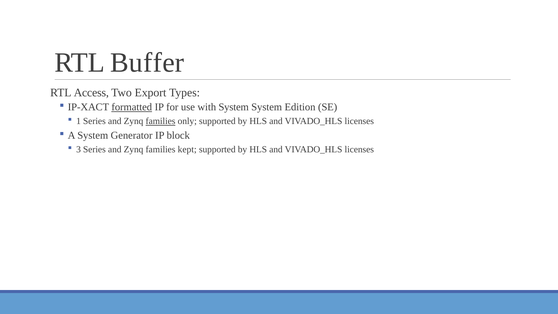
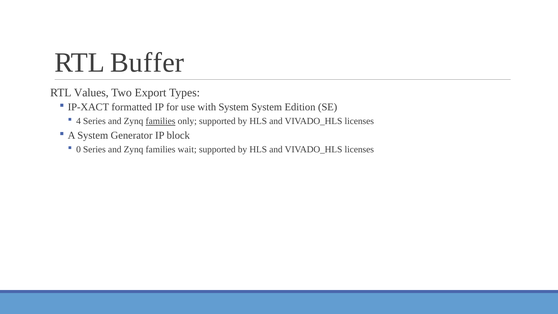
Access: Access -> Values (91, 93)
formatted underline: present -> none (132, 107)
1: 1 -> 4 (78, 121)
3: 3 -> 0 (78, 150)
kept: kept -> wait (187, 150)
